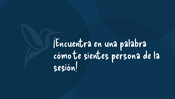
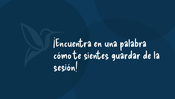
persona: persona -> guardar (126, 55)
